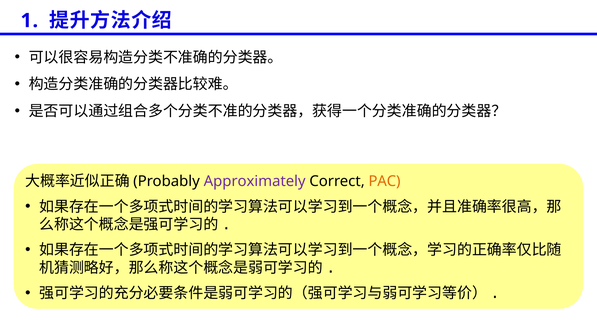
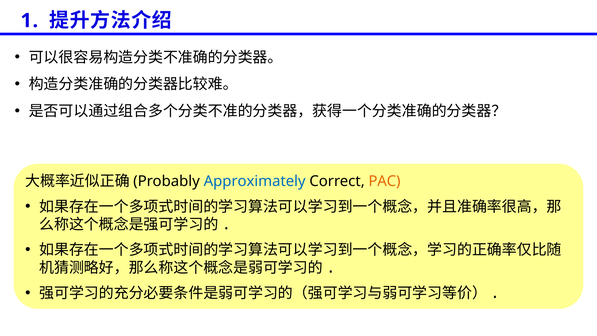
Approximately colour: purple -> blue (255, 181)
